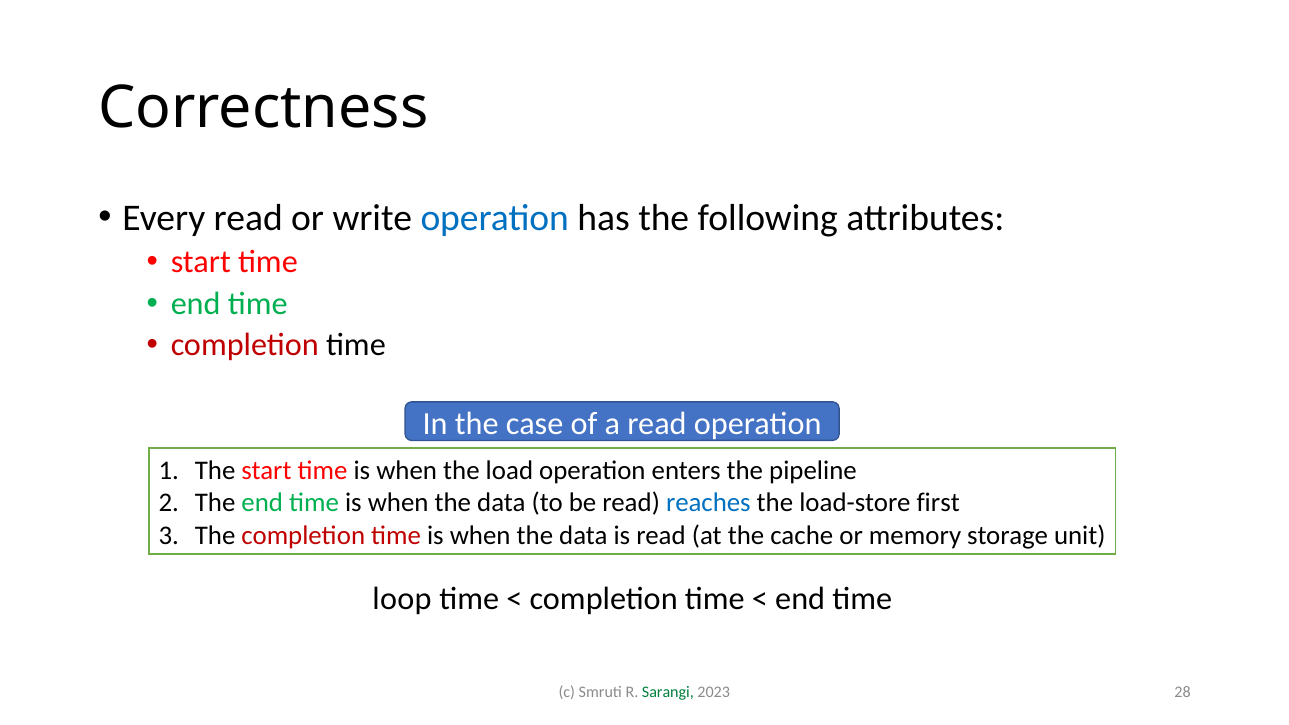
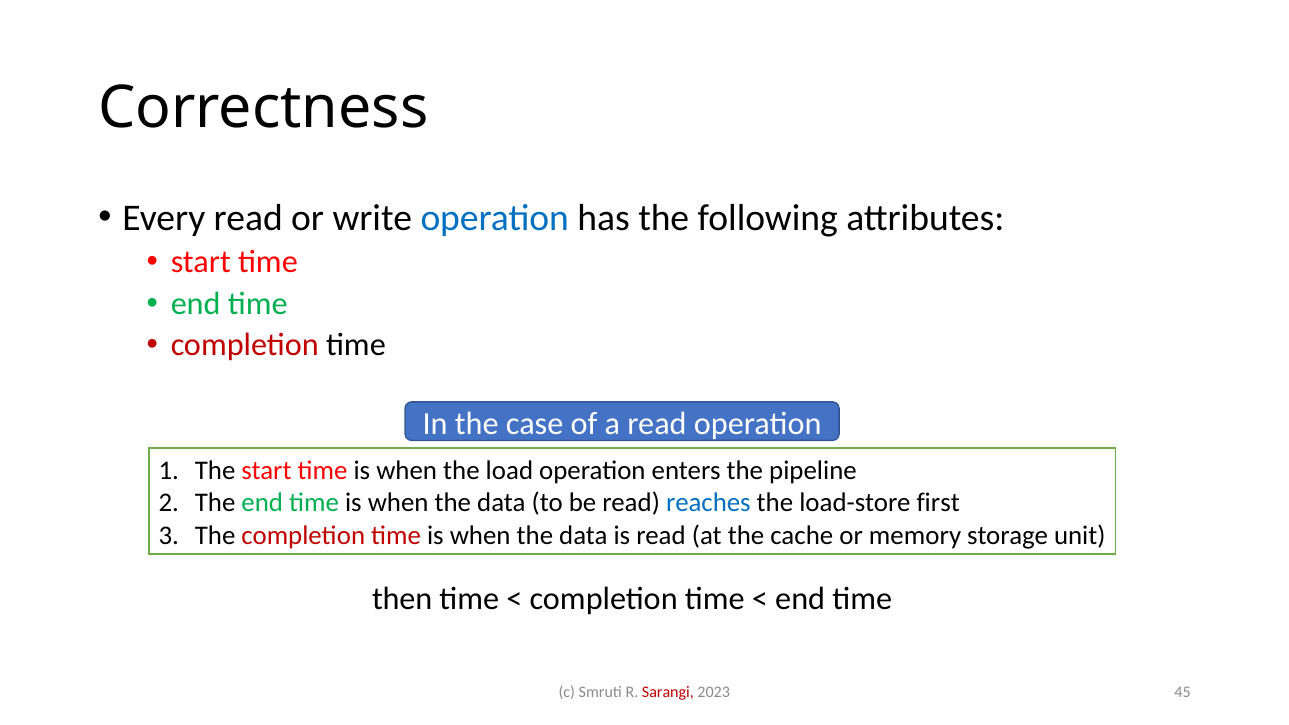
loop: loop -> then (402, 599)
Sarangi colour: green -> red (668, 692)
28: 28 -> 45 (1183, 692)
